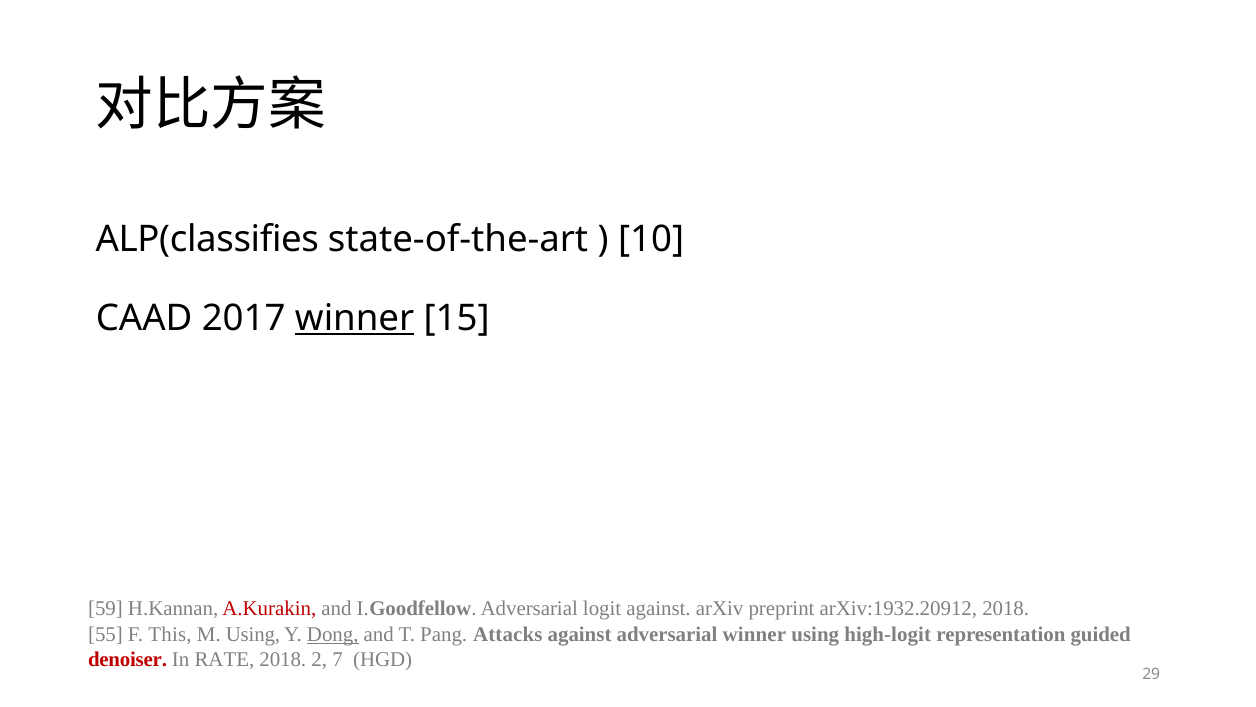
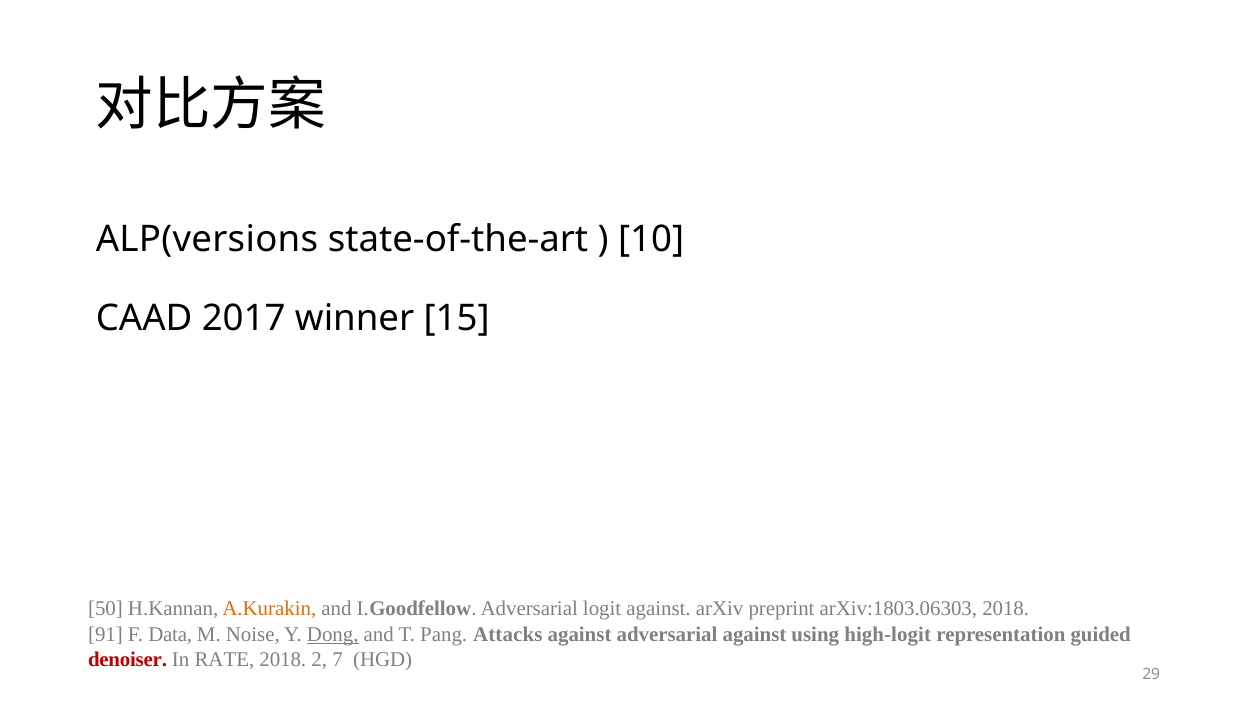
ALP(classifies: ALP(classifies -> ALP(versions (207, 239)
winner underline: present -> none (355, 318)
59: 59 -> 50 (105, 609)
A.Kurakin colour: red -> orange (269, 609)
arXiv:1932.20912: arXiv:1932.20912 -> arXiv:1803.06303 (898, 609)
55: 55 -> 91 (105, 634)
This: This -> Data (170, 634)
M Using: Using -> Noise (253, 634)
adversarial winner: winner -> against (754, 634)
